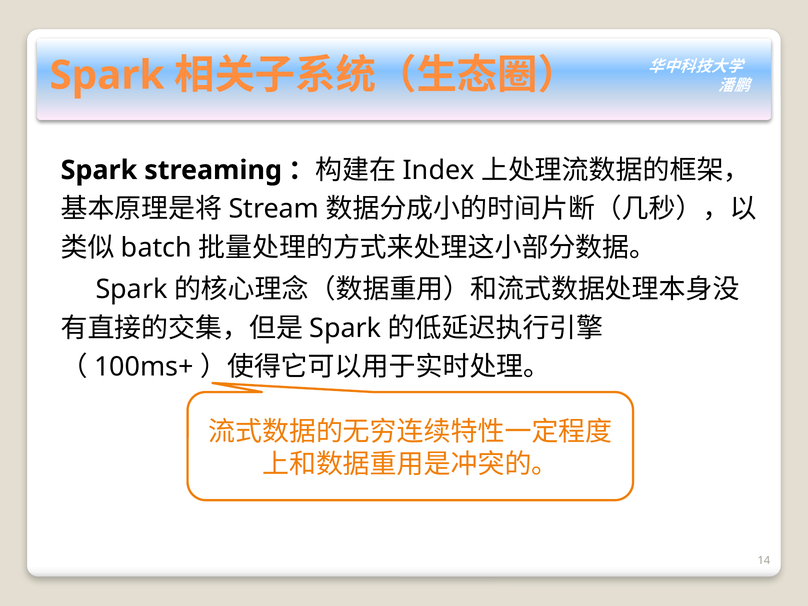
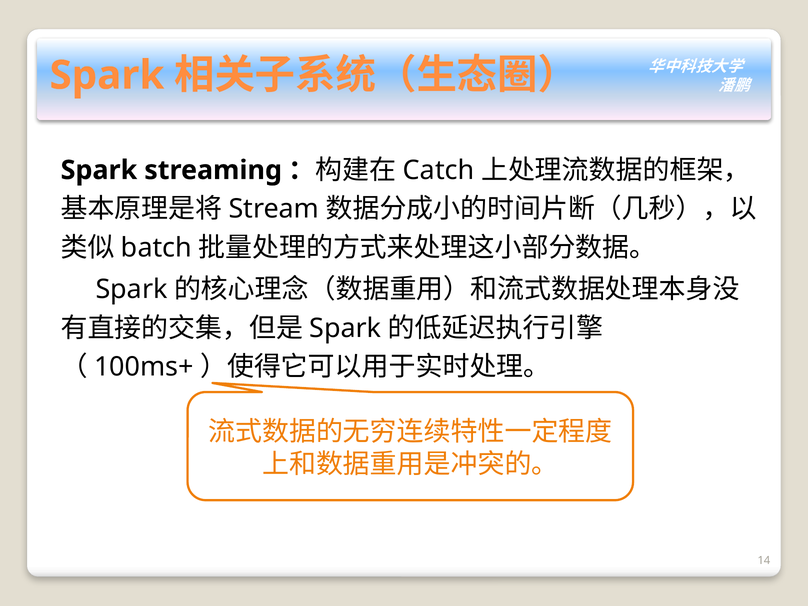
Index: Index -> Catch (439, 170)
